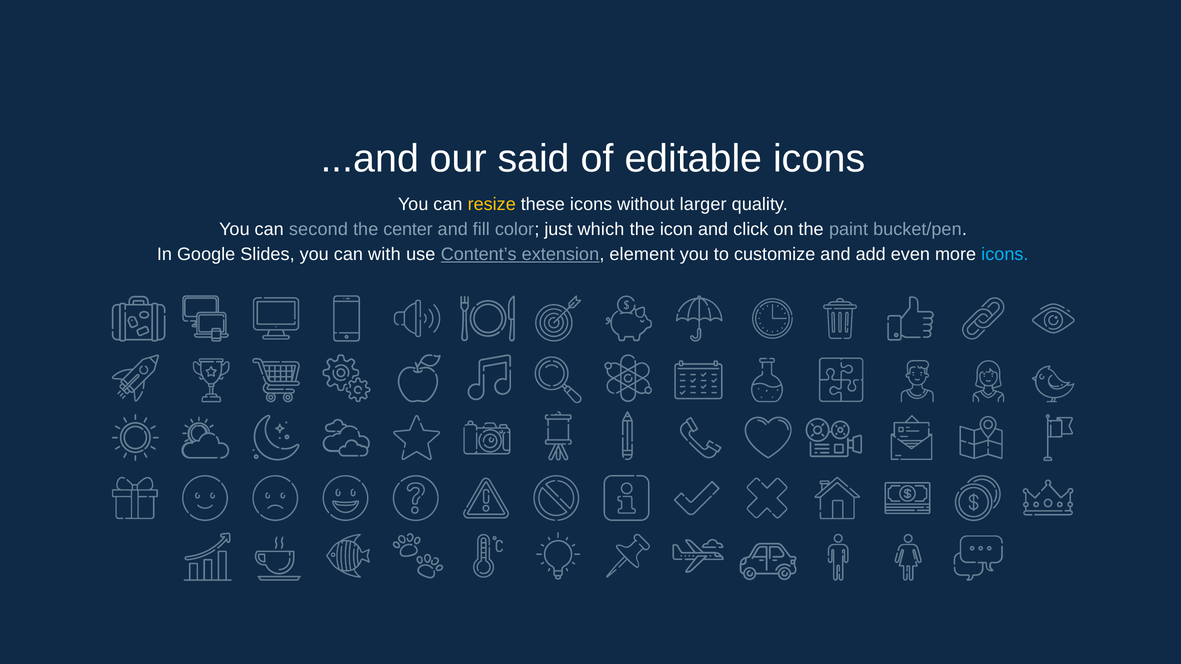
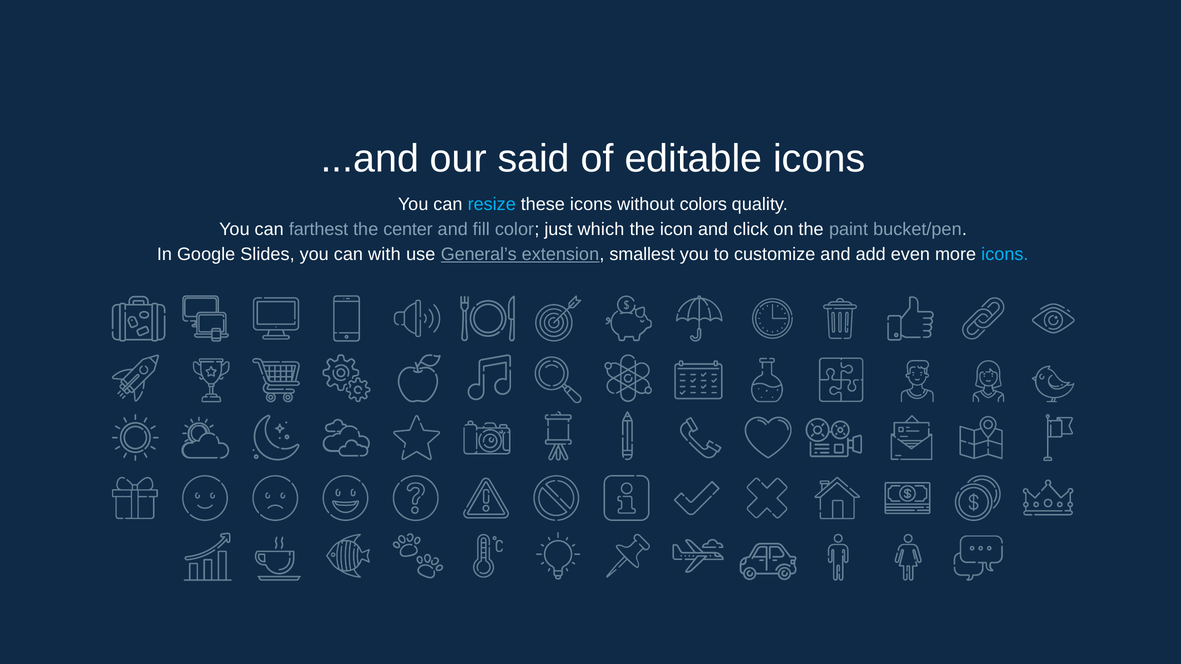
resize colour: yellow -> light blue (492, 205)
larger: larger -> colors (703, 205)
second: second -> farthest (319, 230)
Content’s: Content’s -> General’s (479, 254)
element: element -> smallest (642, 254)
